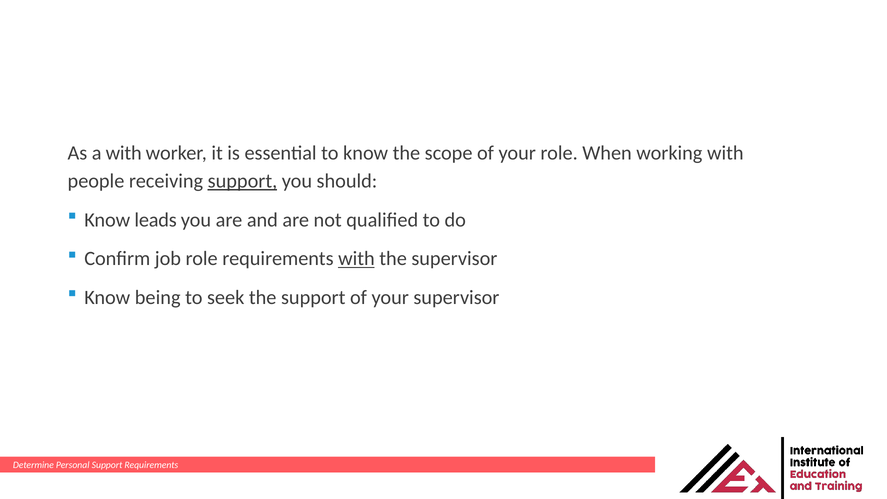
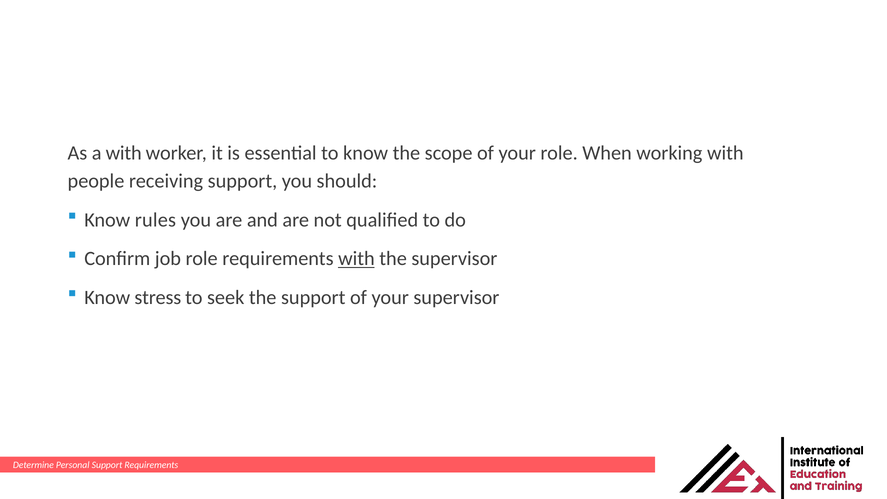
support underline: present -> none (242, 181)
leads: leads -> rules (155, 220)
being: being -> stress (158, 297)
